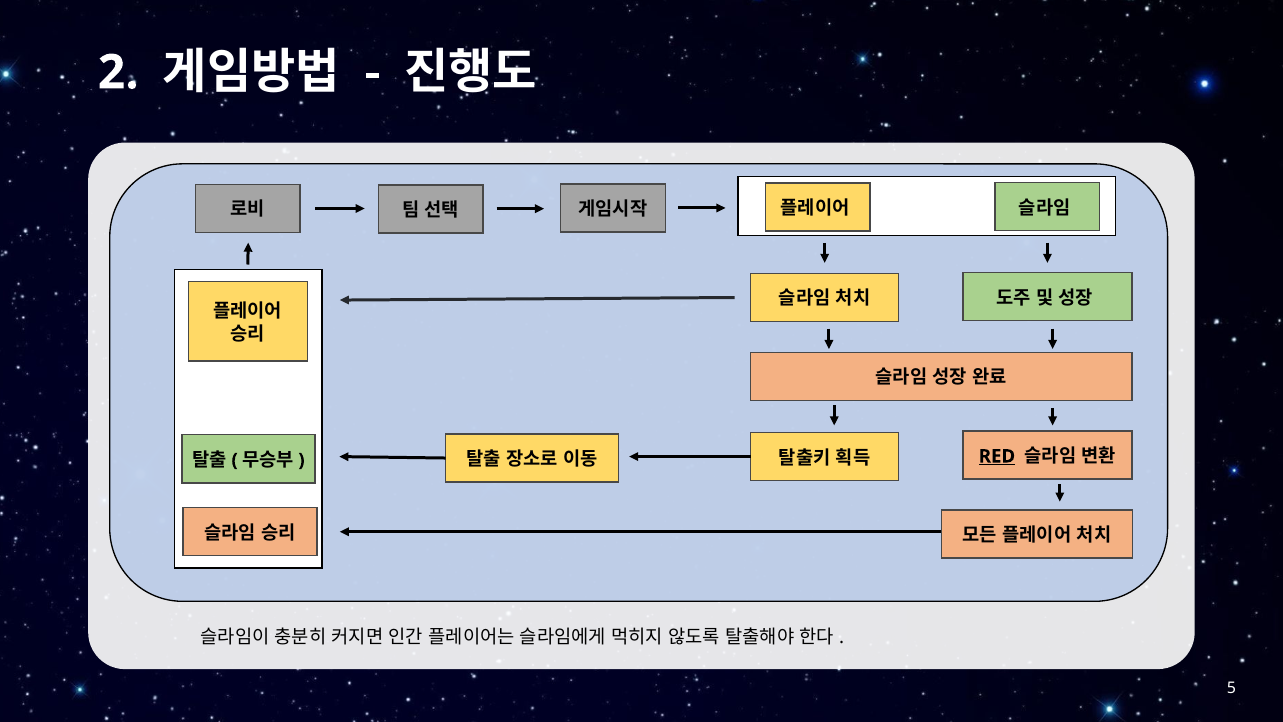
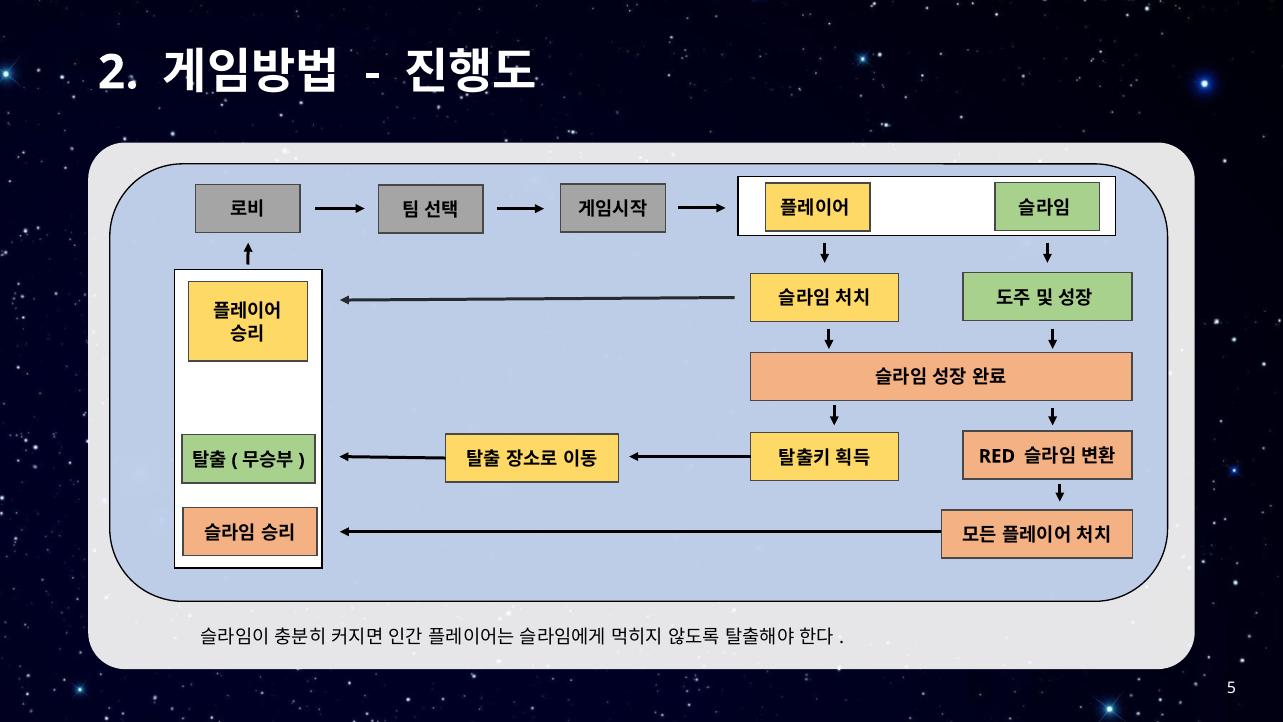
RED underline: present -> none (997, 456)
